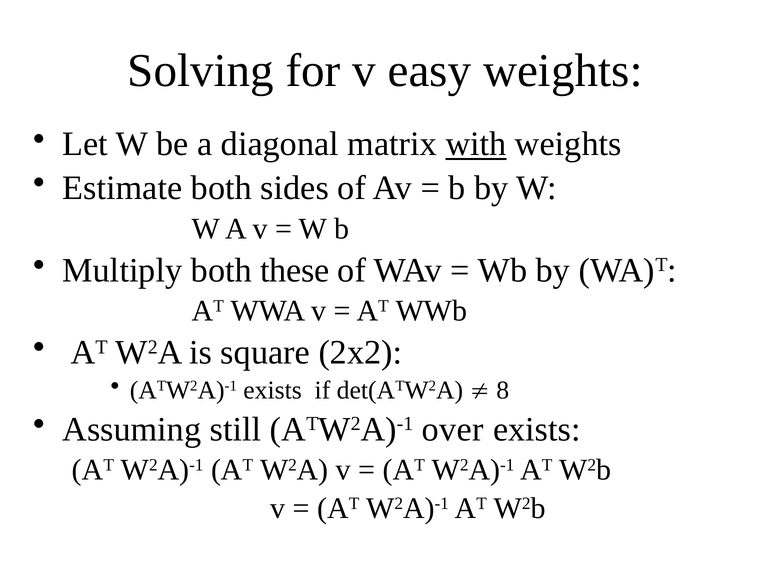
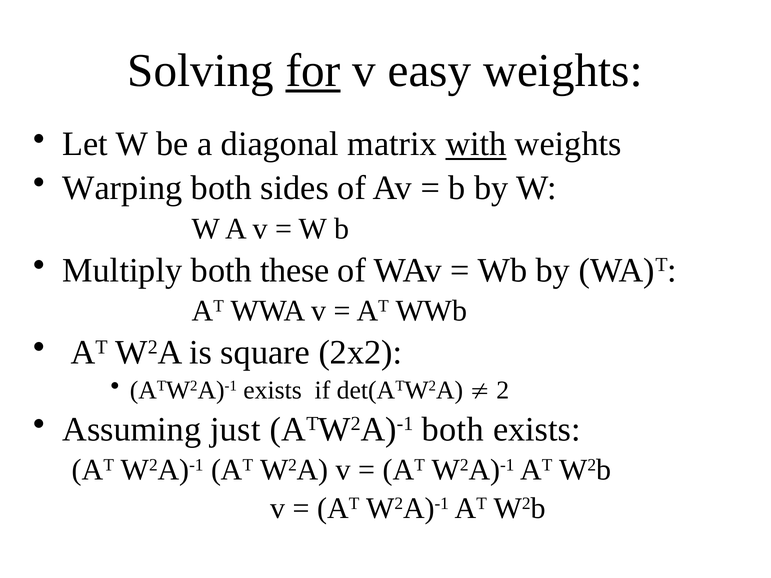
for underline: none -> present (313, 71)
Estimate: Estimate -> Warping (122, 188)
8: 8 -> 2 (503, 390)
still: still -> just (235, 429)
ATW2A)-1 over: over -> both (453, 429)
